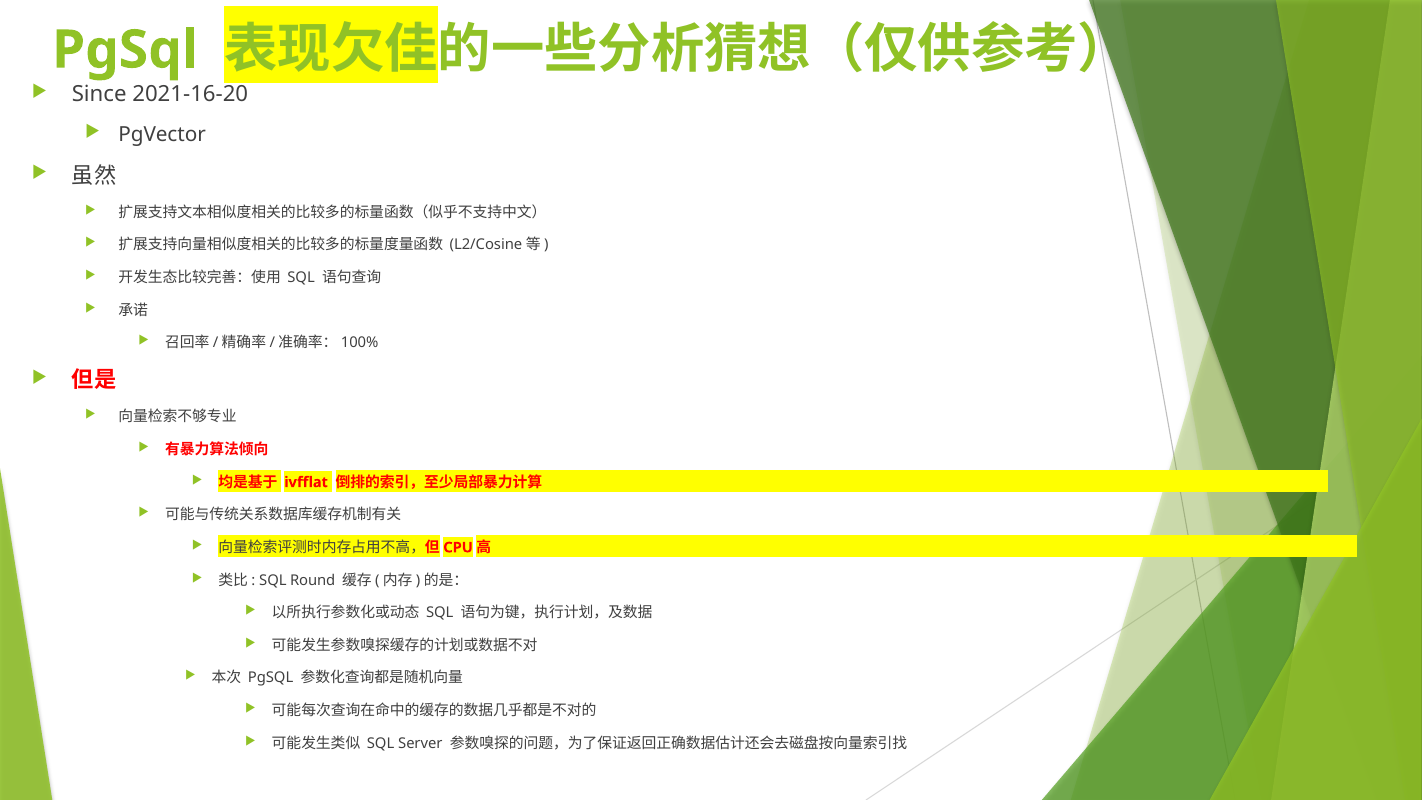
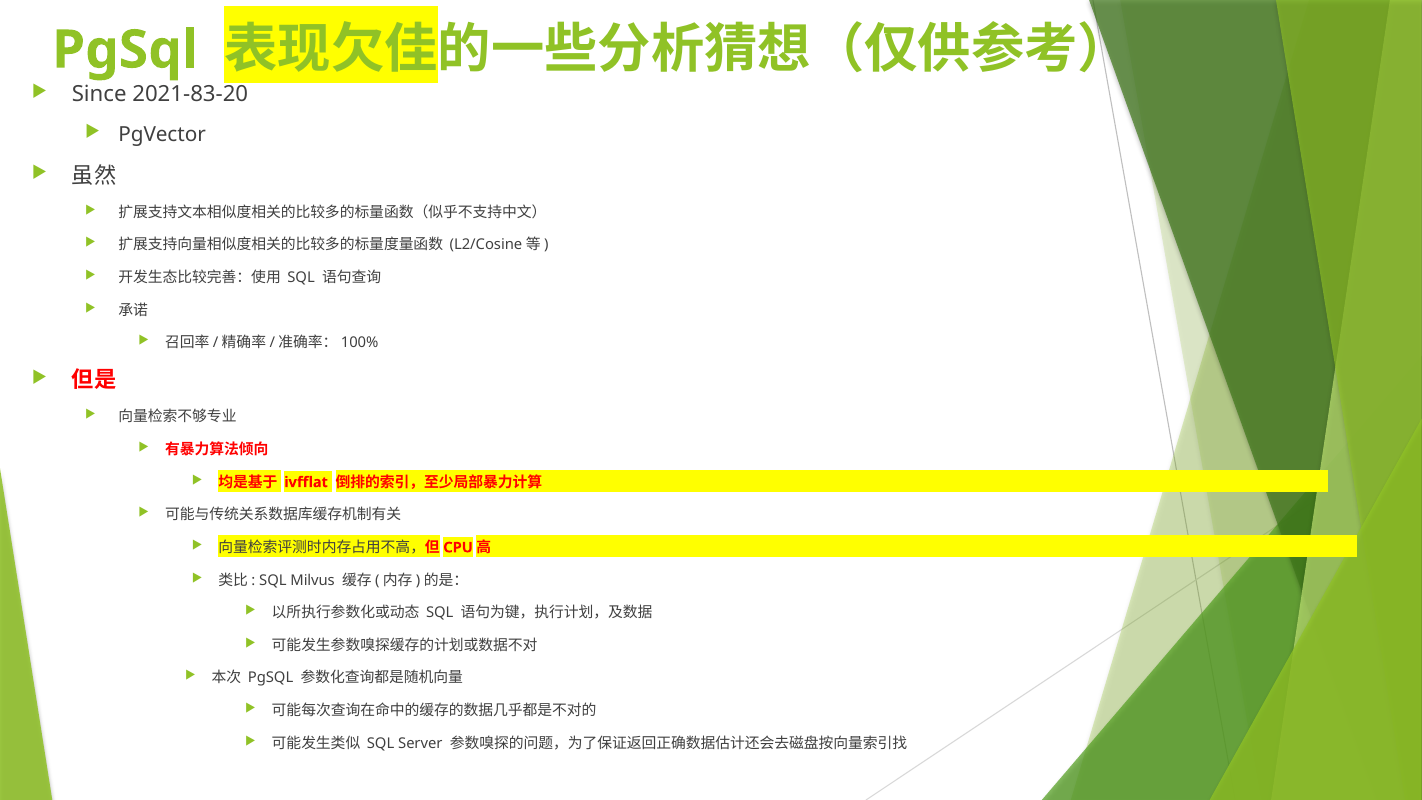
2021-16-20: 2021-16-20 -> 2021-83-20 (190, 95)
Round: Round -> Milvus (313, 580)
